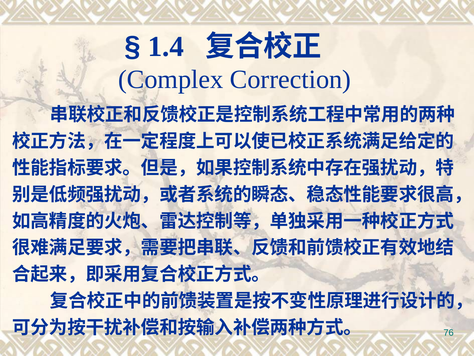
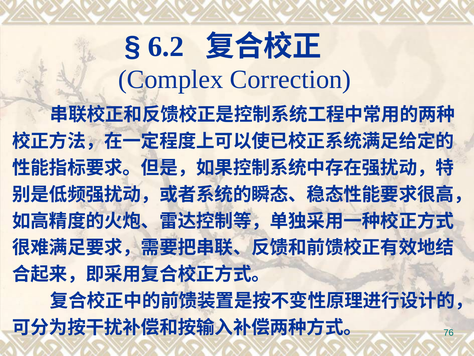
1.4: 1.4 -> 6.2 (166, 46)
